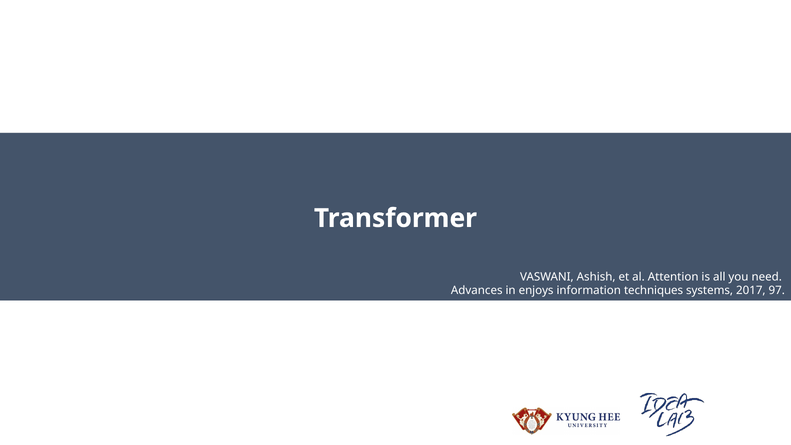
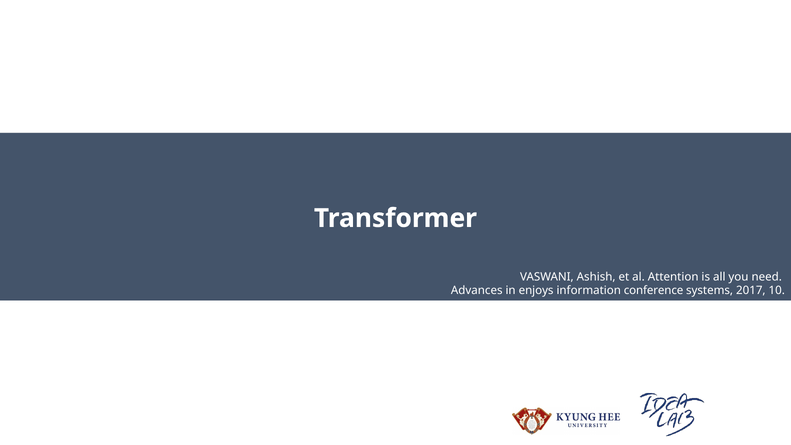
techniques: techniques -> conference (654, 291)
97: 97 -> 10 (777, 291)
